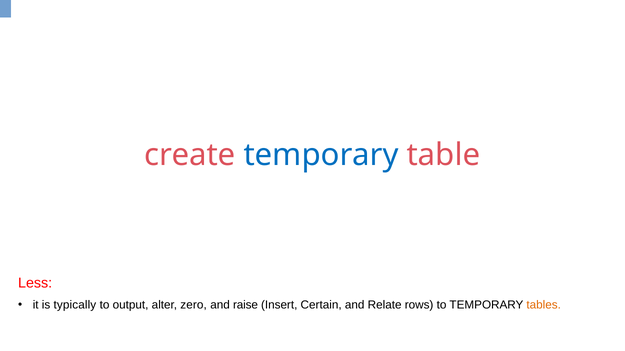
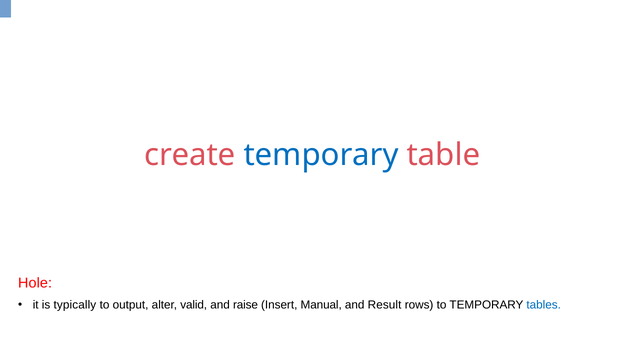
Less: Less -> Hole (35, 284)
zero: zero -> valid (194, 305)
Certain: Certain -> Manual (321, 305)
Relate: Relate -> Result (385, 305)
tables colour: orange -> blue (544, 305)
